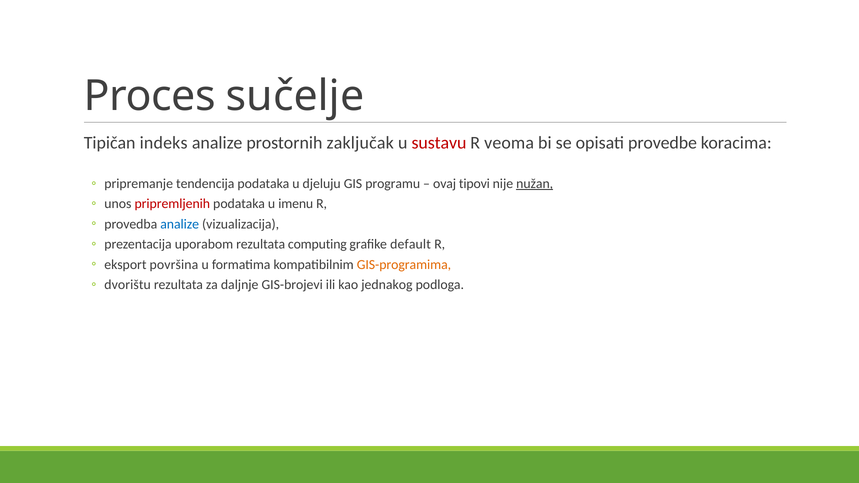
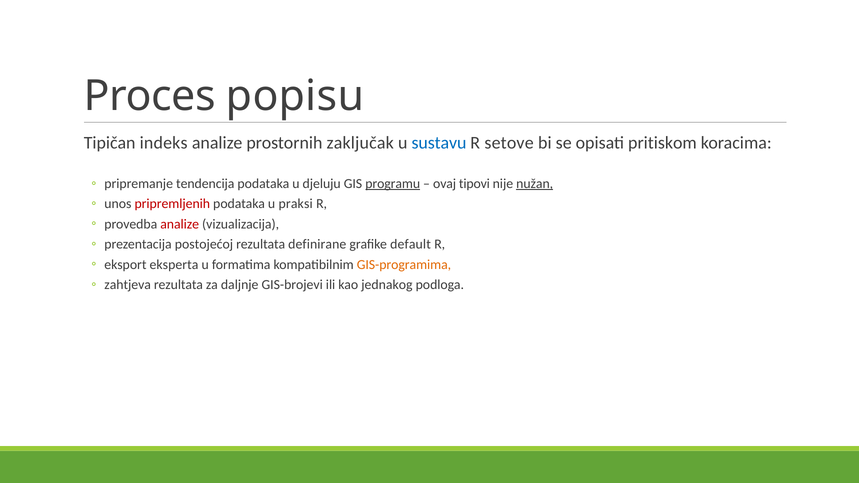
sučelje: sučelje -> popisu (295, 96)
sustavu colour: red -> blue (439, 143)
veoma: veoma -> setove (509, 143)
provedbe: provedbe -> pritiskom (662, 143)
programu underline: none -> present (393, 184)
imenu: imenu -> praksi (296, 204)
analize colour: blue -> red (180, 224)
uporabom: uporabom -> postojećoj (204, 244)
computing: computing -> definirane (317, 244)
površina: površina -> eksperta (174, 265)
dvorištu: dvorištu -> zahtjeva (128, 285)
